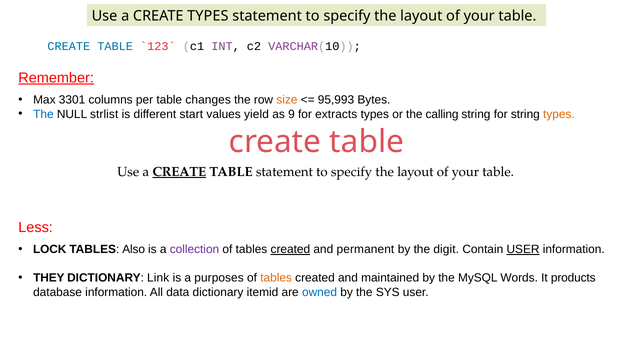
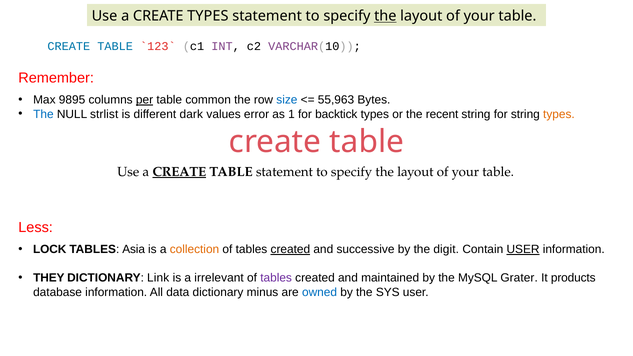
the underline: none -> present (385, 16)
Remember underline: present -> none (56, 78)
3301: 3301 -> 9895 (72, 100)
per underline: none -> present (145, 100)
changes: changes -> common (208, 100)
size colour: orange -> blue (287, 100)
95,993: 95,993 -> 55,963 (336, 100)
start: start -> dark (191, 114)
yield: yield -> error (257, 114)
9: 9 -> 1 (291, 114)
extracts: extracts -> backtick (336, 114)
calling: calling -> recent (442, 114)
Also: Also -> Asia (134, 249)
collection colour: purple -> orange (194, 249)
permanent: permanent -> successive (366, 249)
purposes: purposes -> irrelevant (219, 278)
tables colour: orange -> purple (276, 278)
Words: Words -> Grater (519, 278)
itemid: itemid -> minus (262, 292)
